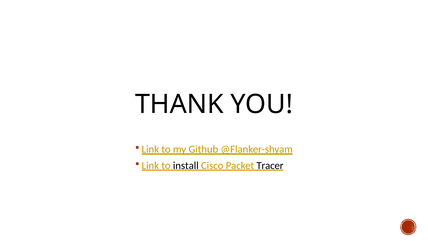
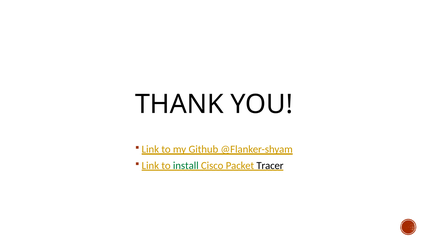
install colour: black -> green (186, 165)
